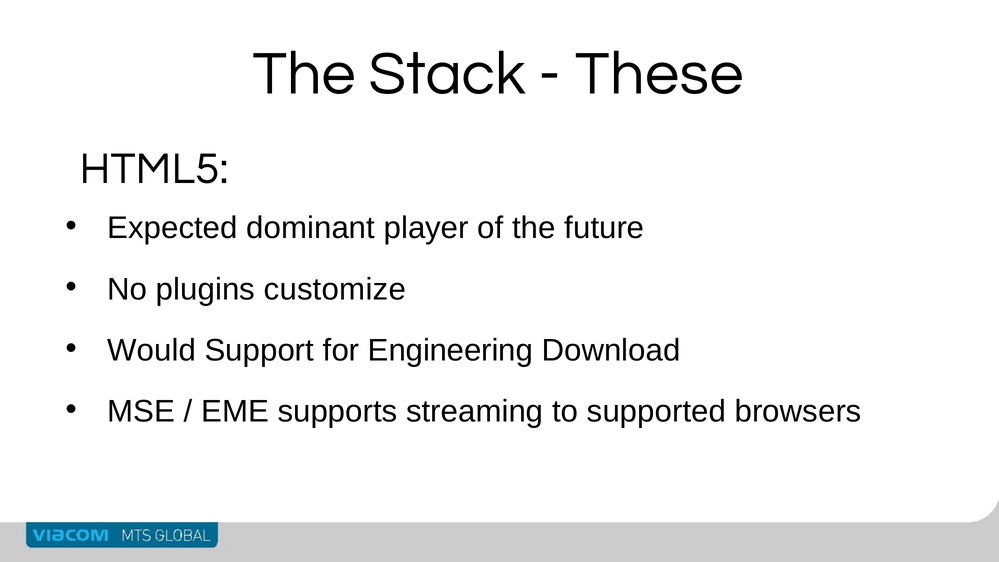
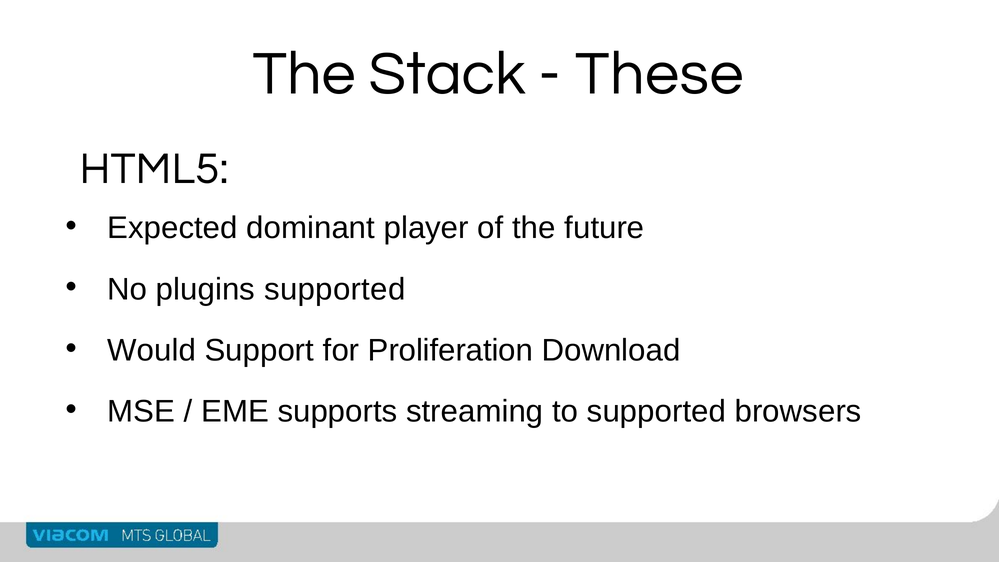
plugins customize: customize -> supported (335, 289)
Engineering: Engineering -> Proliferation (450, 350)
